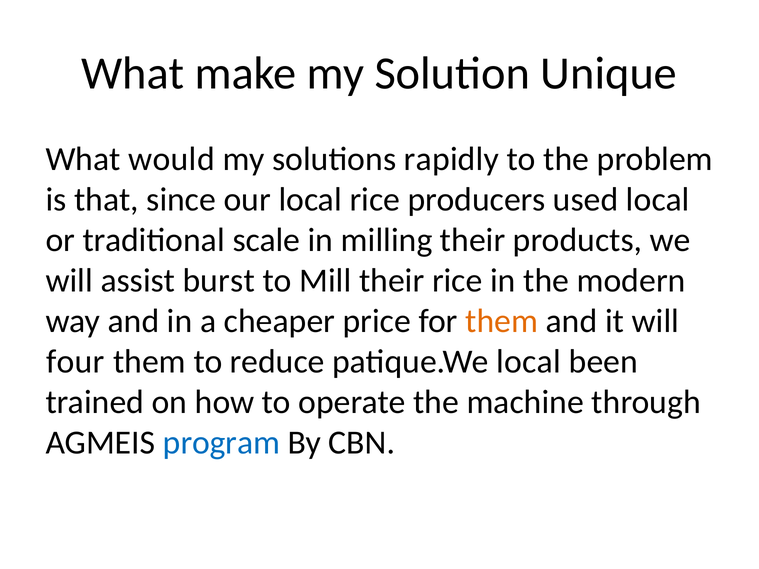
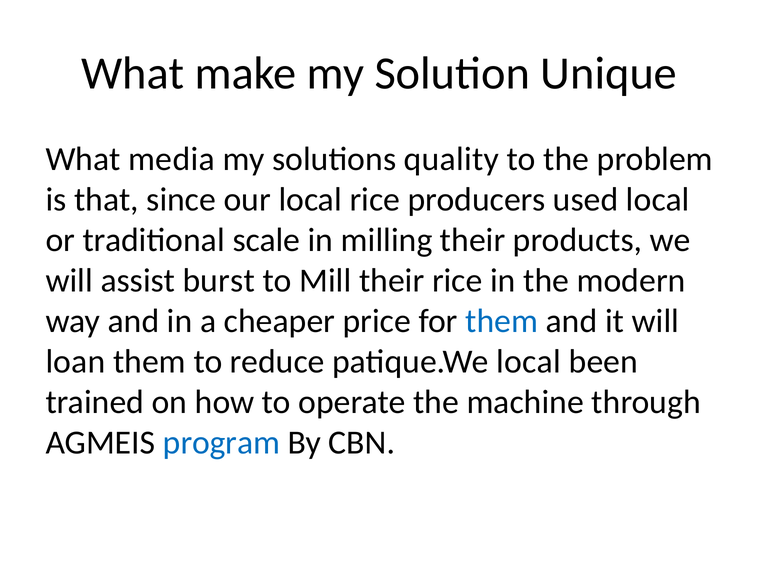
would: would -> media (172, 159)
rapidly: rapidly -> quality (451, 159)
them colour: orange -> blue (502, 321)
four: four -> loan (75, 362)
